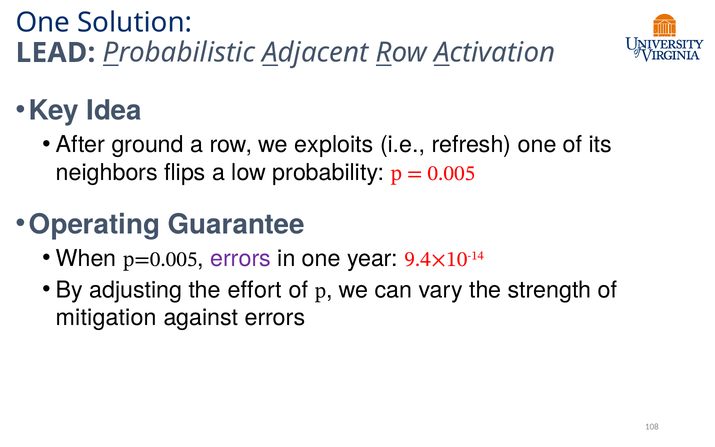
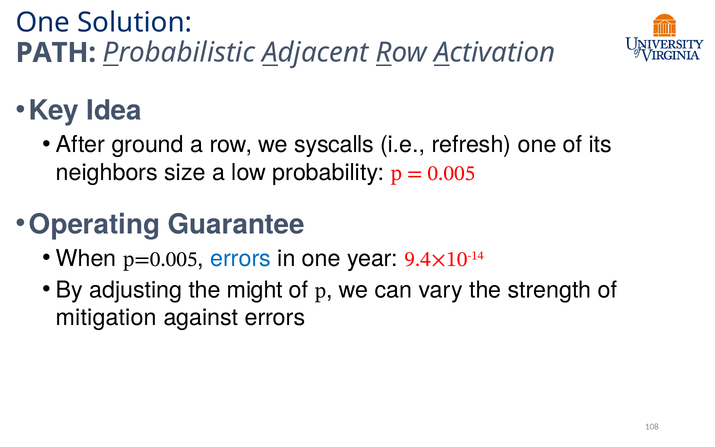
LEAD: LEAD -> PATH (56, 53)
exploits: exploits -> syscalls (334, 145)
flips: flips -> size (185, 172)
errors colour: purple -> blue (241, 258)
effort: effort -> might (255, 290)
